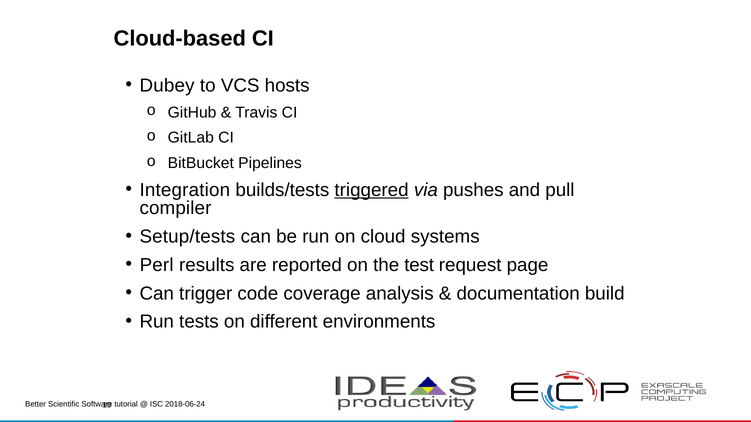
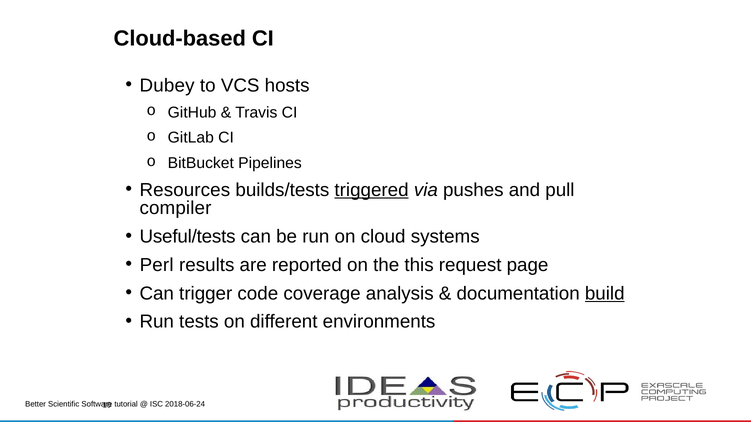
Integration: Integration -> Resources (185, 190)
Setup/tests: Setup/tests -> Useful/tests (188, 237)
test: test -> this (419, 265)
build underline: none -> present (605, 294)
